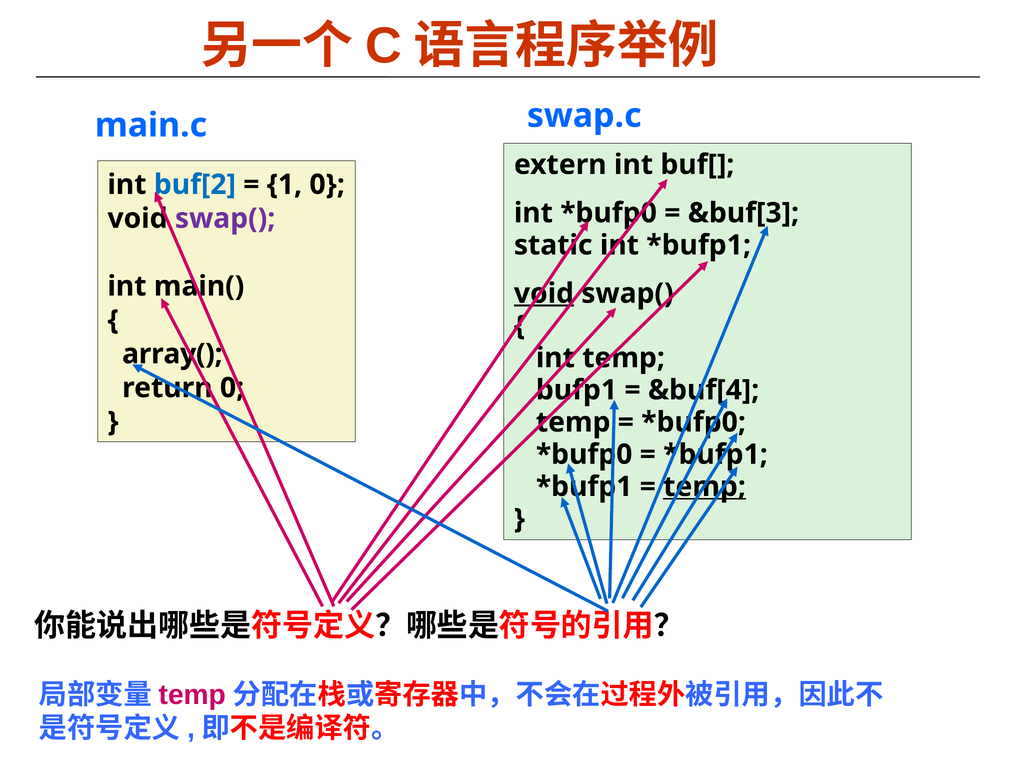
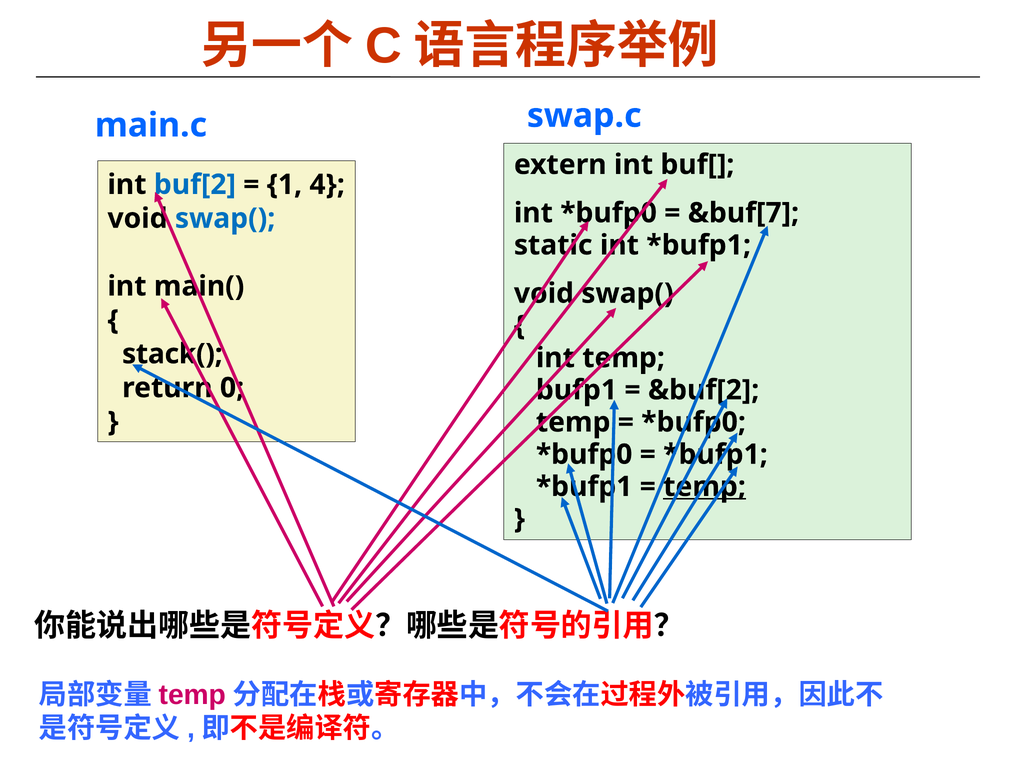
1 0: 0 -> 4 (327, 185)
&buf[3: &buf[3 -> &buf[7 (743, 213)
swap( colour: purple -> blue (225, 218)
void underline: present -> none (544, 293)
array(: array( -> stack( (172, 354)
&buf[4: &buf[4 -> &buf[2 (704, 390)
